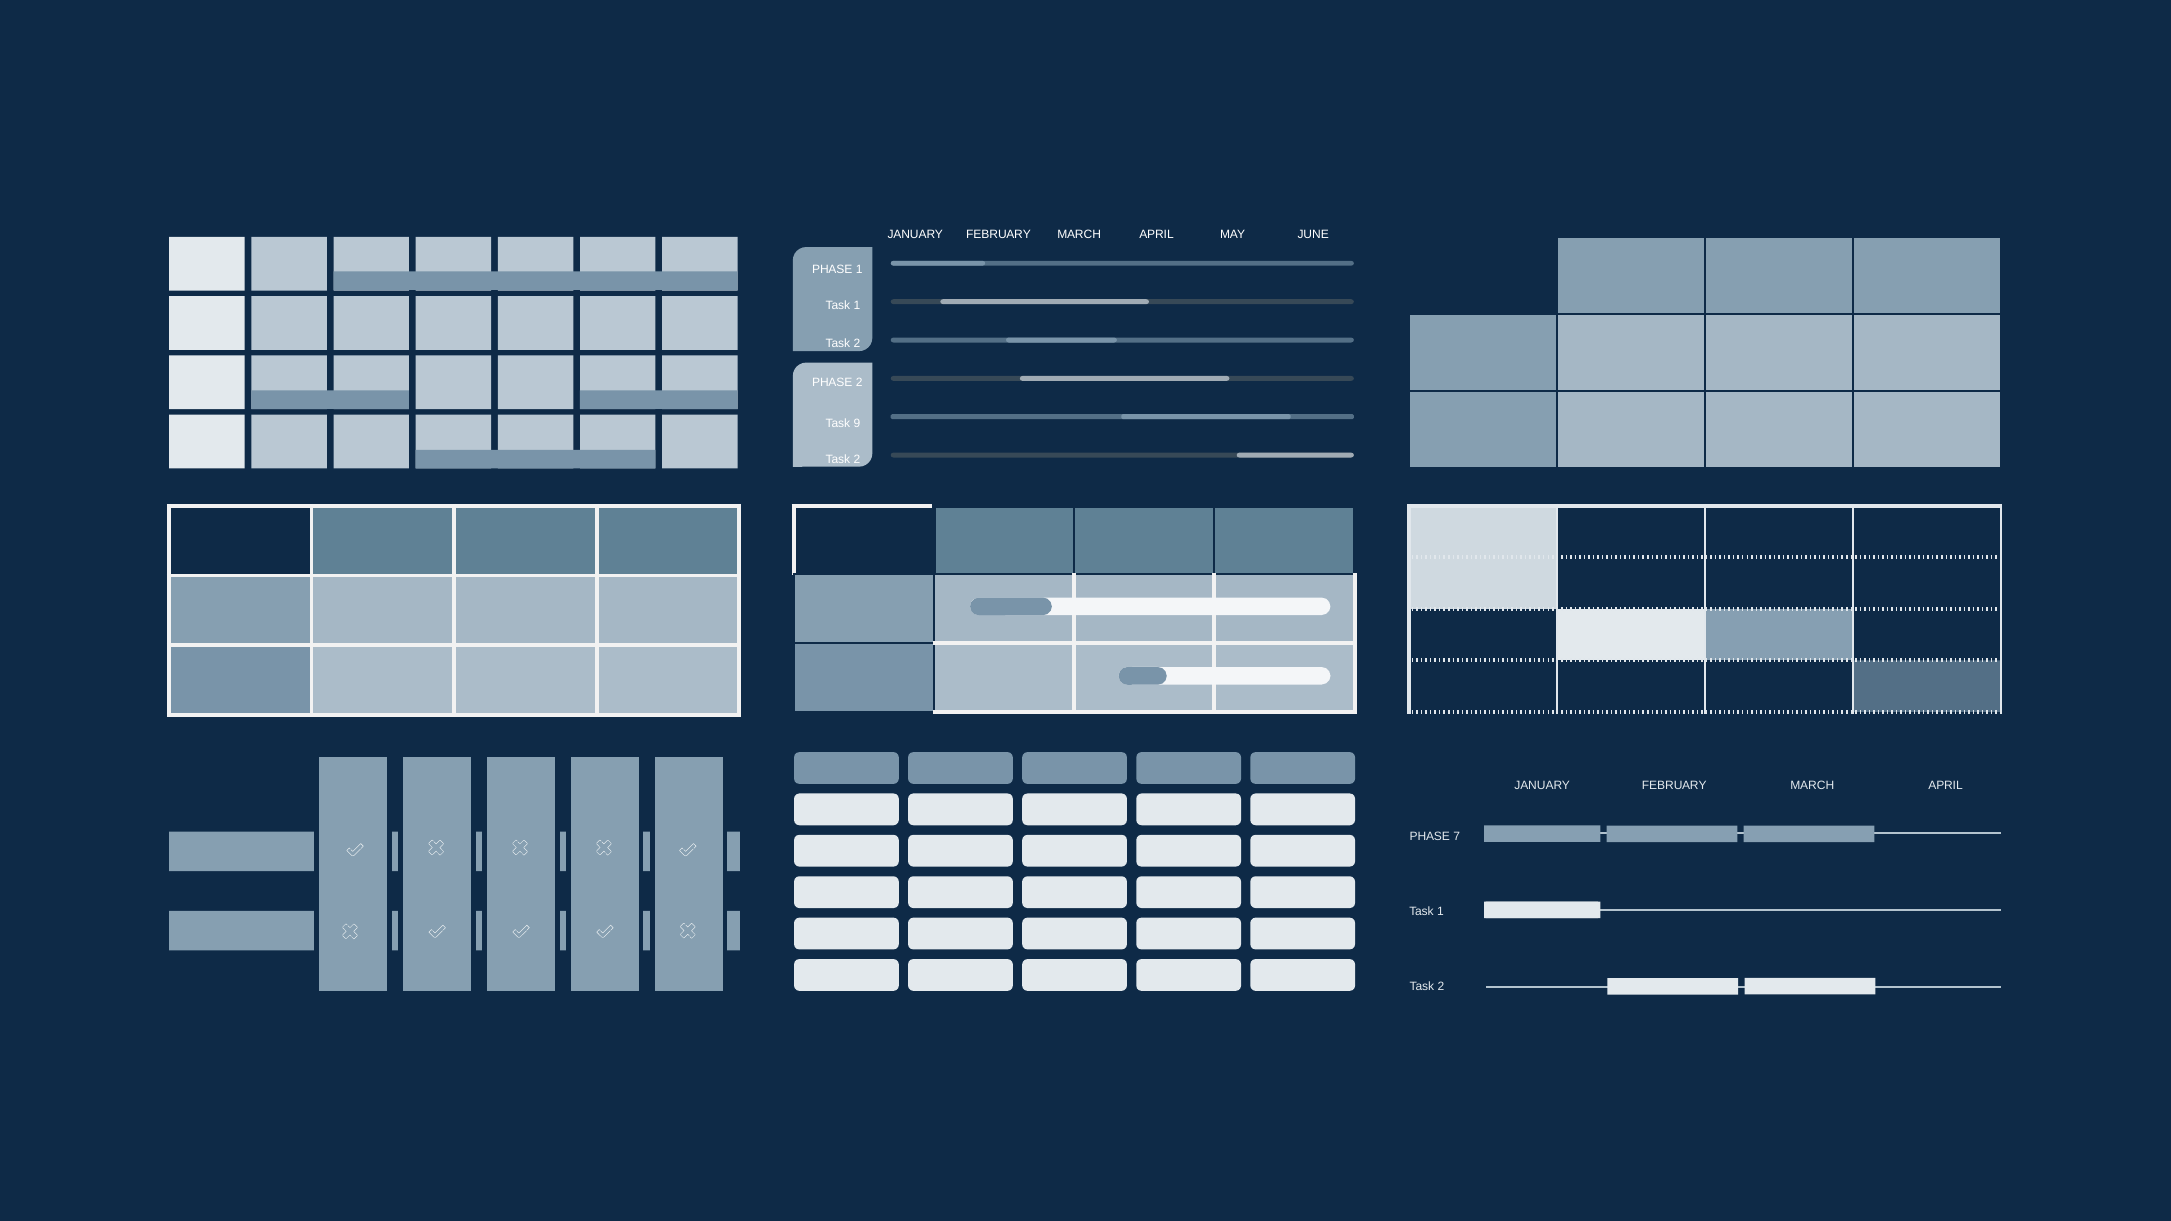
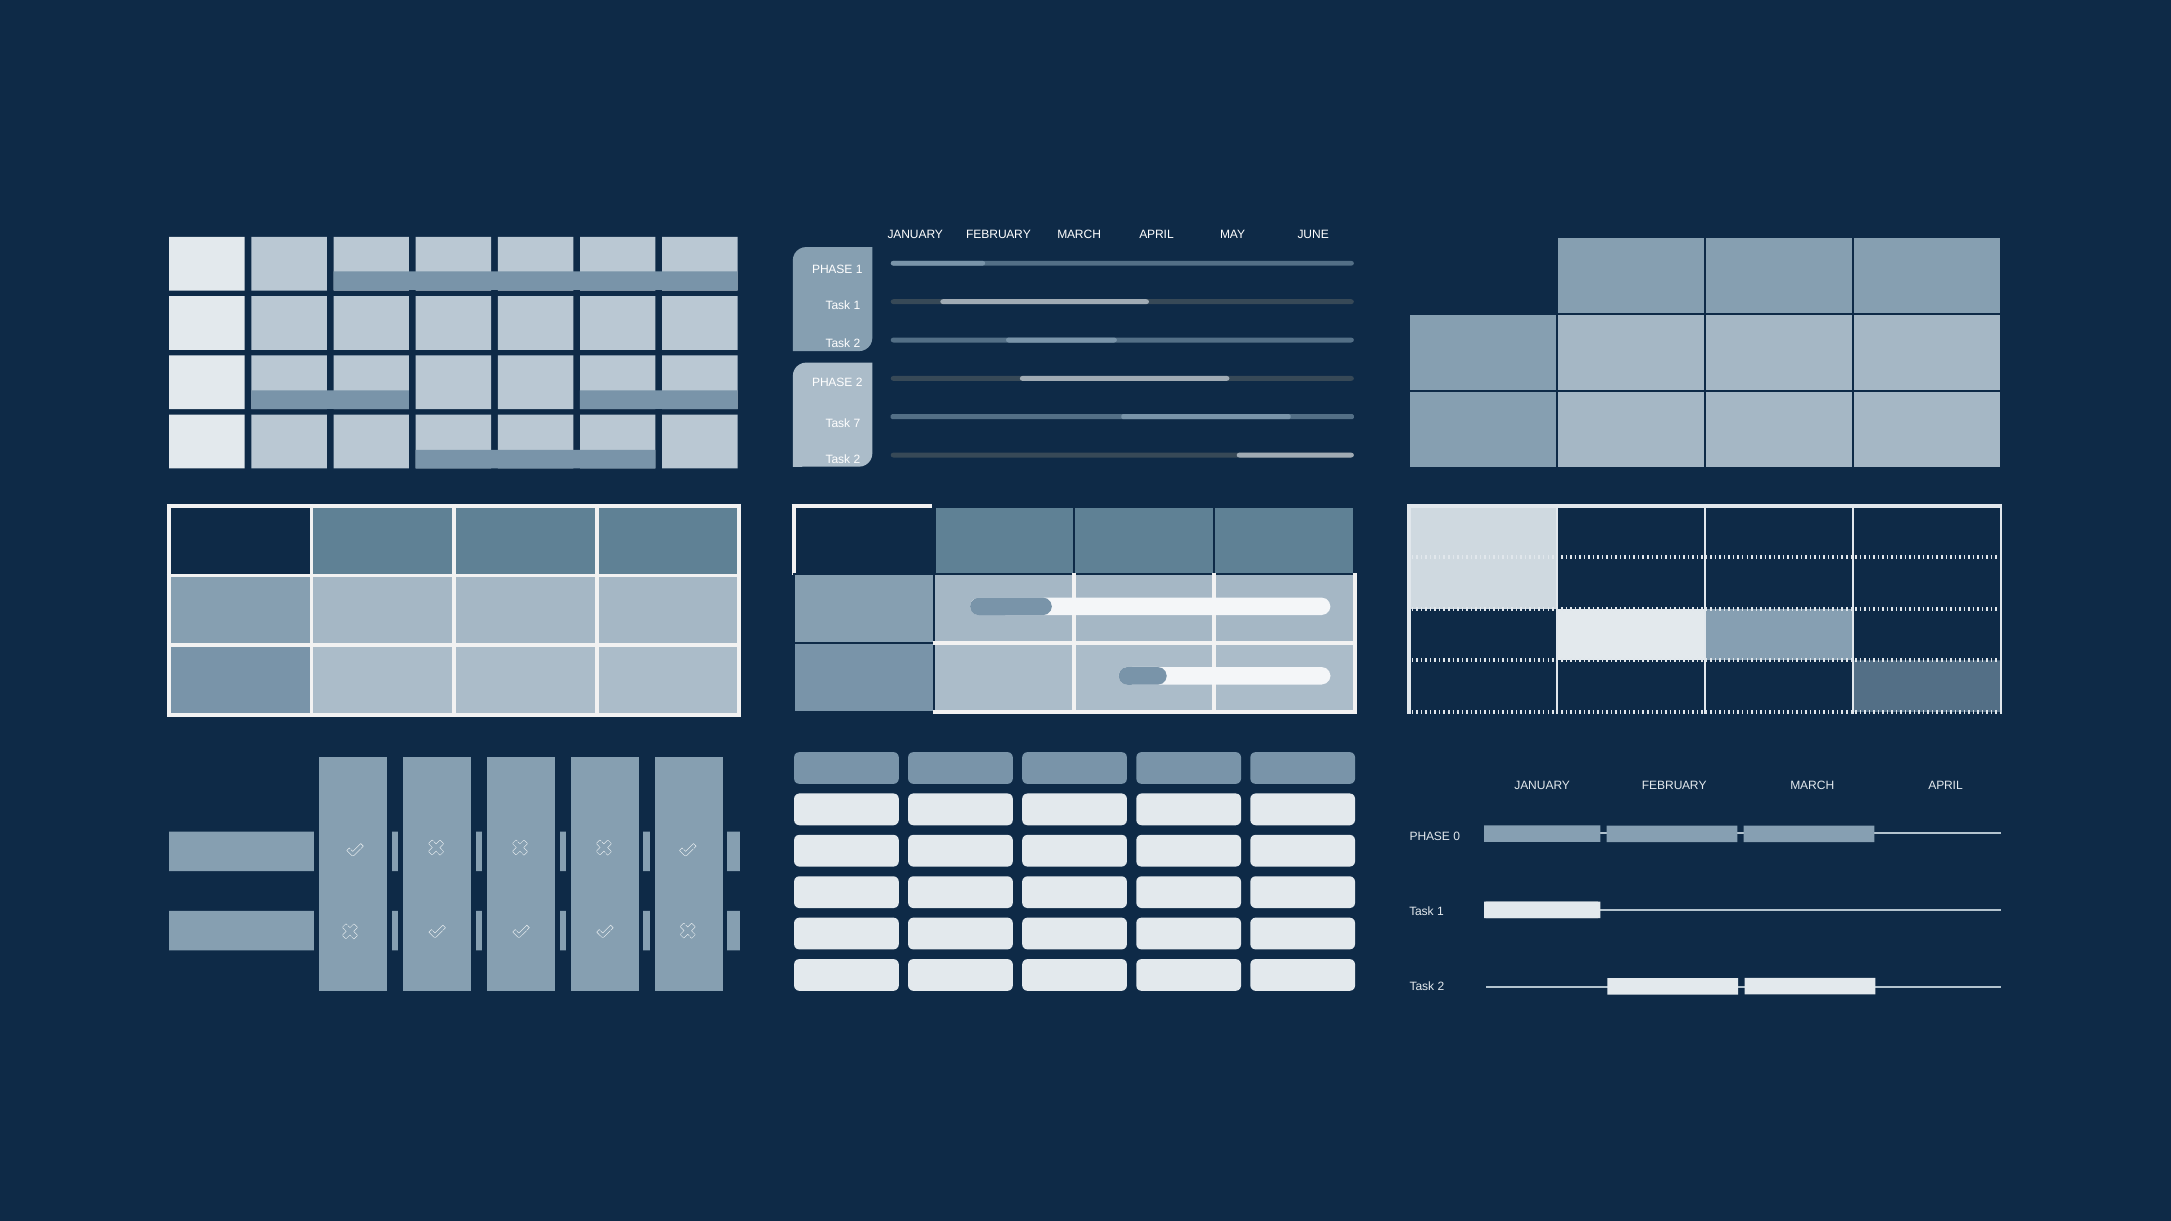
9: 9 -> 7 (857, 424)
7: 7 -> 0 (1457, 836)
